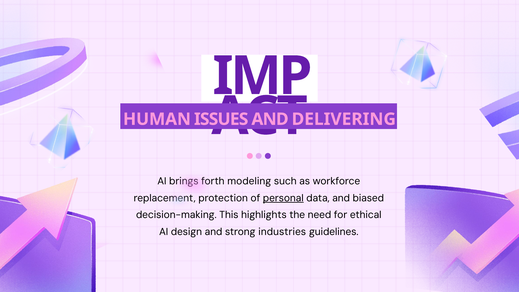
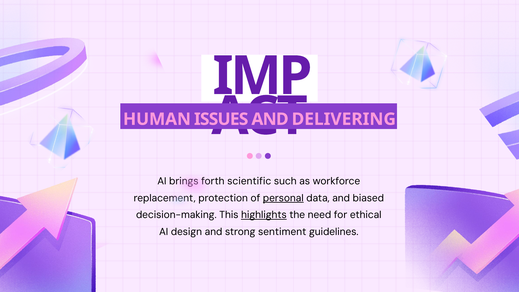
modeling: modeling -> scientific (249, 181)
highlights underline: none -> present (264, 215)
industries: industries -> sentiment (282, 232)
